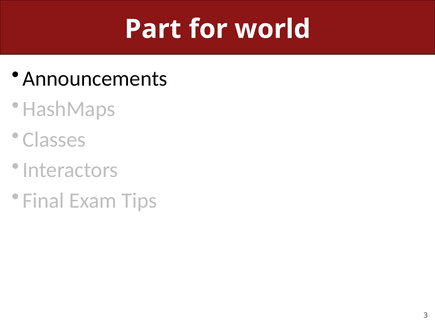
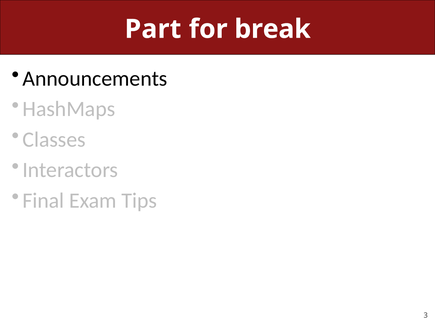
world: world -> break (273, 29)
